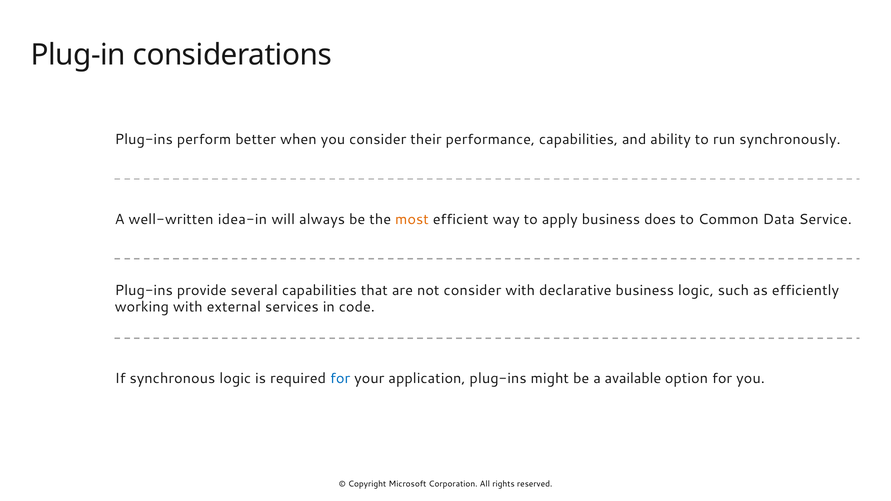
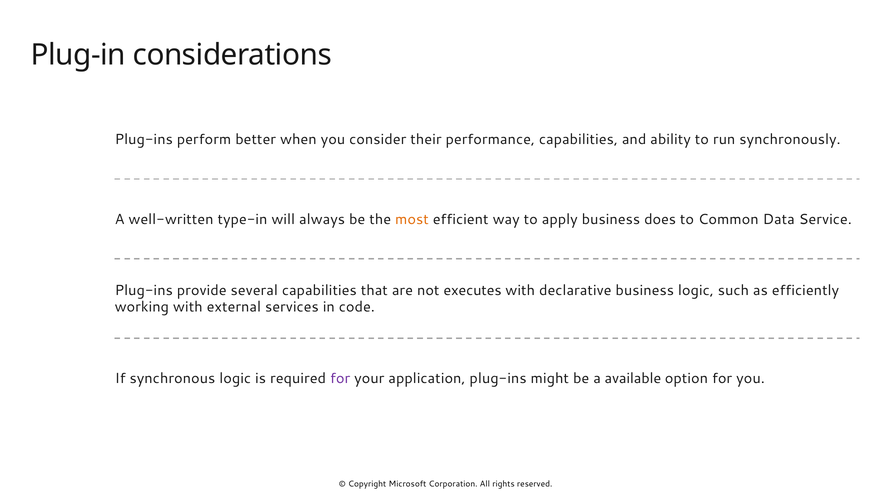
idea-in: idea-in -> type-in (242, 219)
not consider: consider -> executes (473, 291)
for colour: blue -> purple (340, 379)
